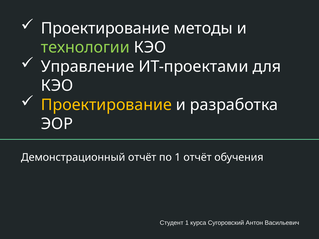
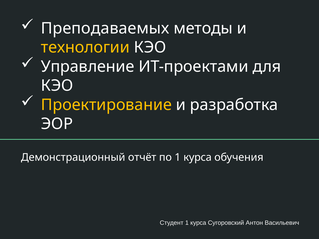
Проектирование: Проектирование -> Преподаваемых (105, 28)
технологии colour: light green -> yellow (85, 48)
по 1 отчёт: отчёт -> курса (198, 157)
